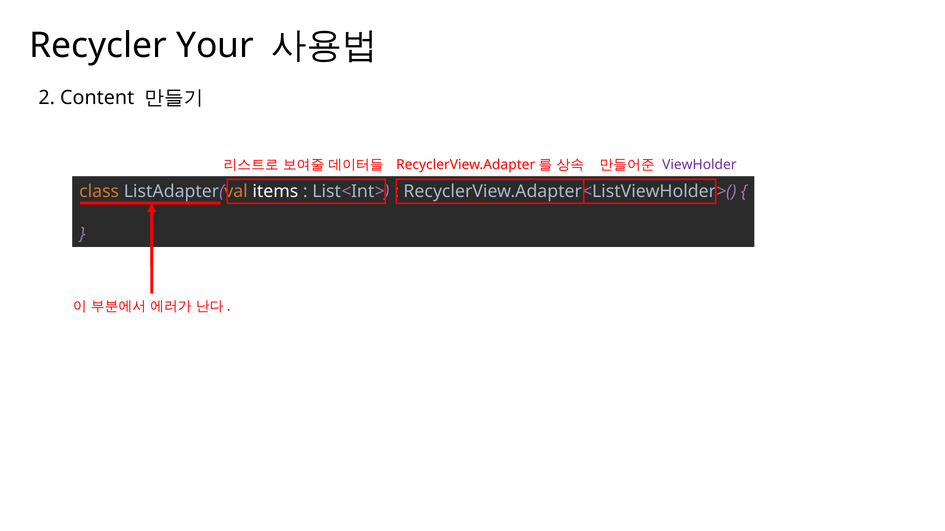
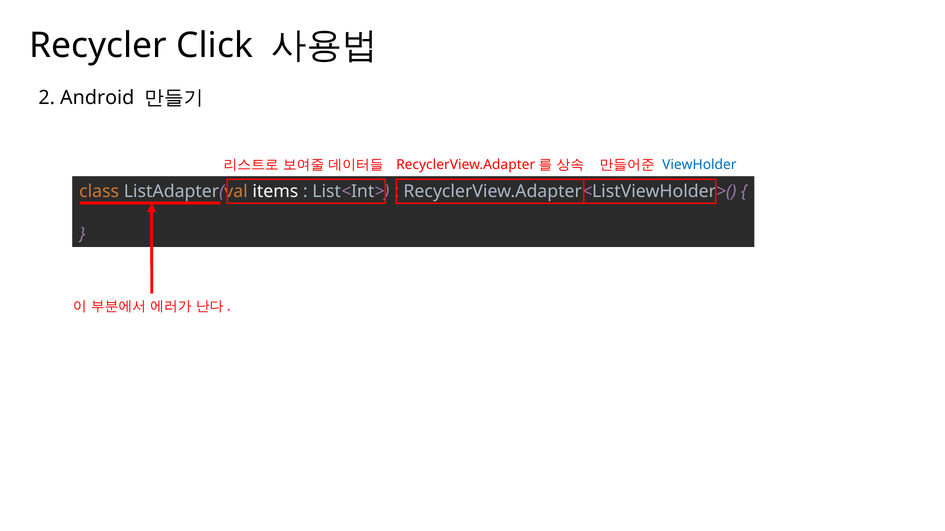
Your: Your -> Click (215, 46)
Content: Content -> Android (97, 98)
ViewHolder colour: purple -> blue (699, 165)
